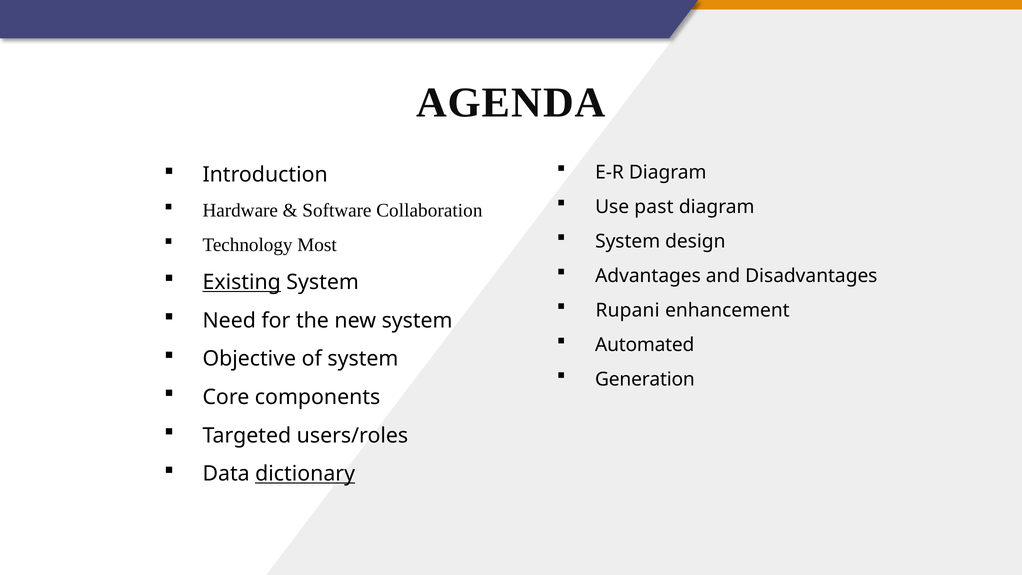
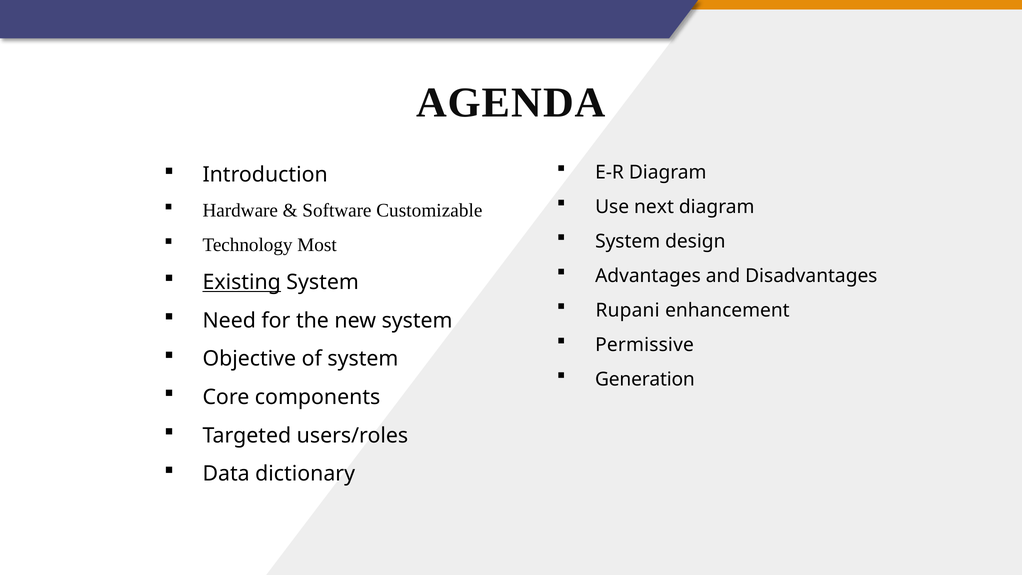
past: past -> next (654, 207)
Collaboration: Collaboration -> Customizable (429, 211)
Automated: Automated -> Permissive (645, 345)
dictionary underline: present -> none (305, 474)
